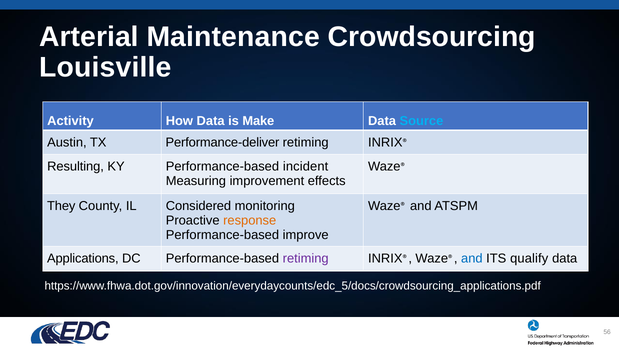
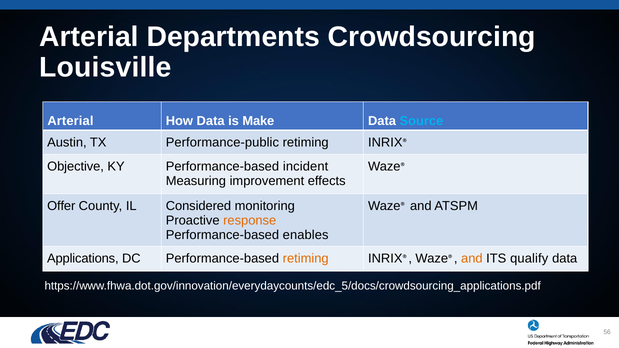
Maintenance: Maintenance -> Departments (233, 37)
Activity: Activity -> Arterial (70, 121)
Performance-deliver: Performance-deliver -> Performance-public (222, 142)
Resulting: Resulting -> Objective (76, 167)
They: They -> Offer (61, 206)
improve: improve -> enables (306, 235)
retiming colour: purple -> orange (306, 259)
and colour: blue -> orange (472, 259)
